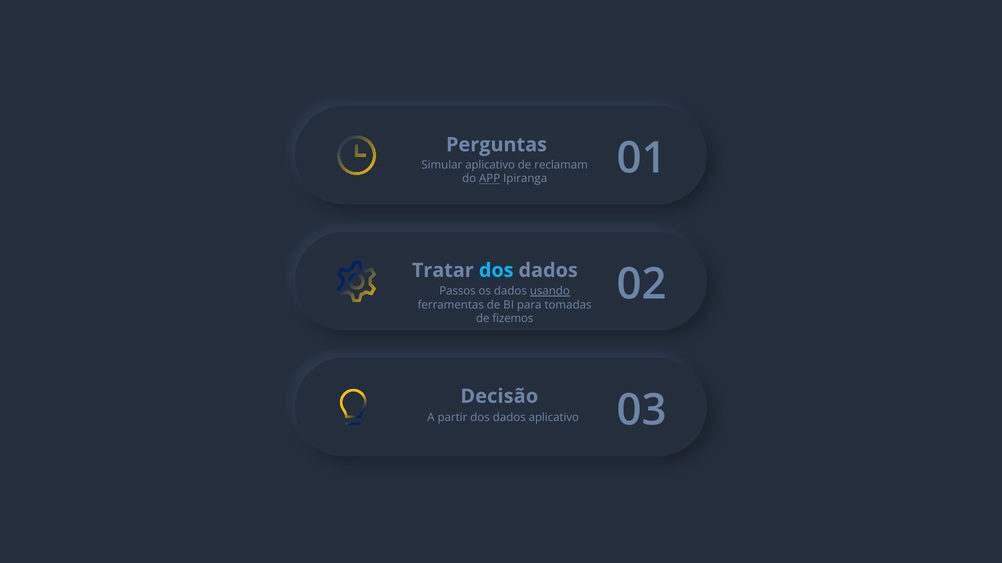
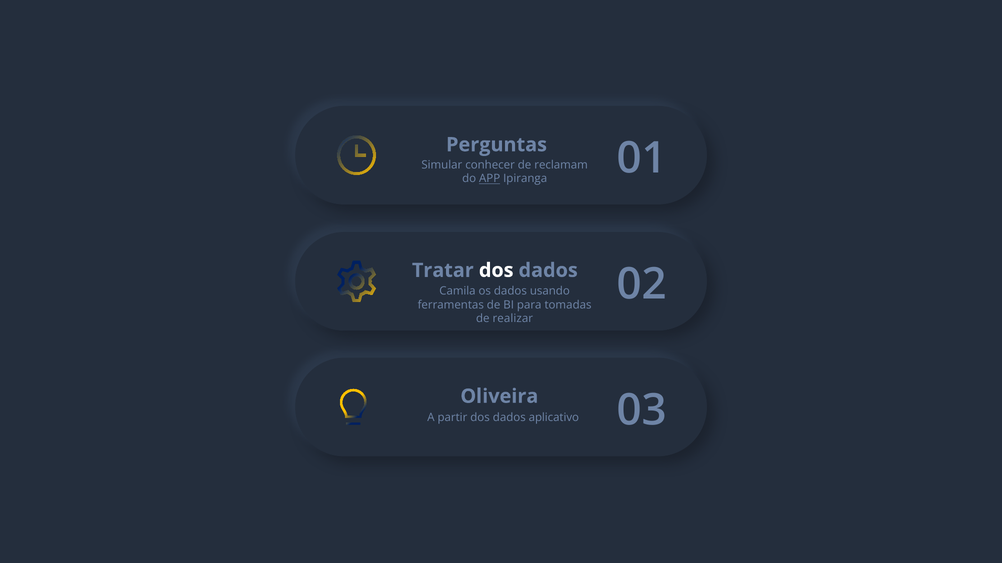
Simular aplicativo: aplicativo -> conhecer (490, 165)
dos colour: light blue -> white (496, 271)
Passos: Passos -> Camila (457, 291)
usando underline: present -> none (550, 291)
fizemos: fizemos -> realizar (513, 319)
Decisão: Decisão -> Oliveira (499, 397)
